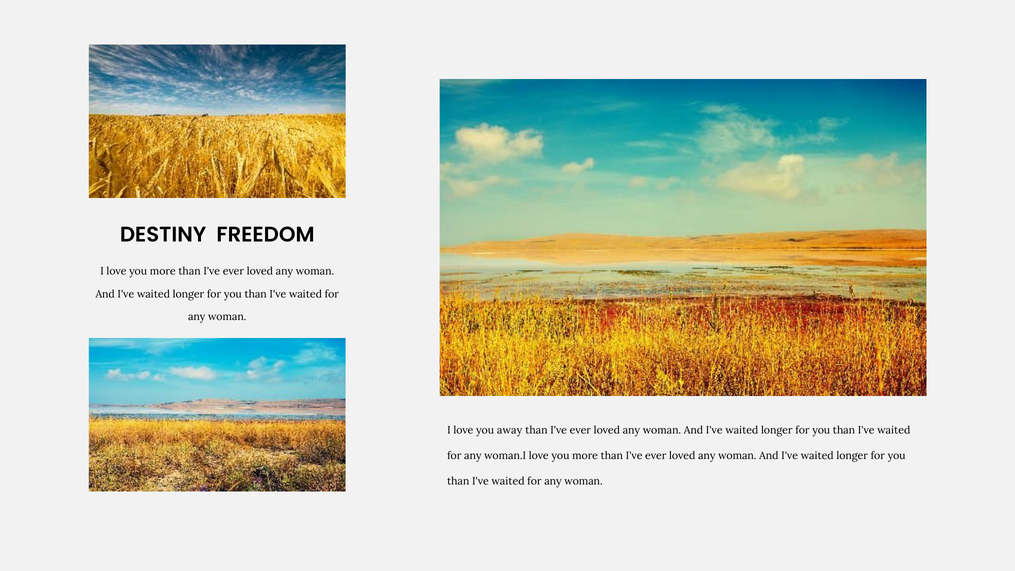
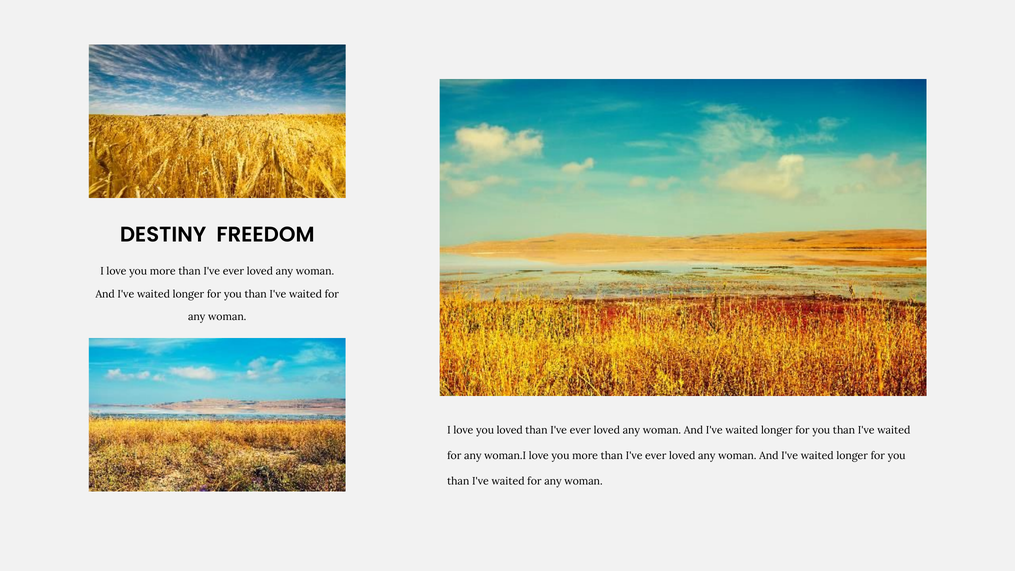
you away: away -> loved (510, 430)
